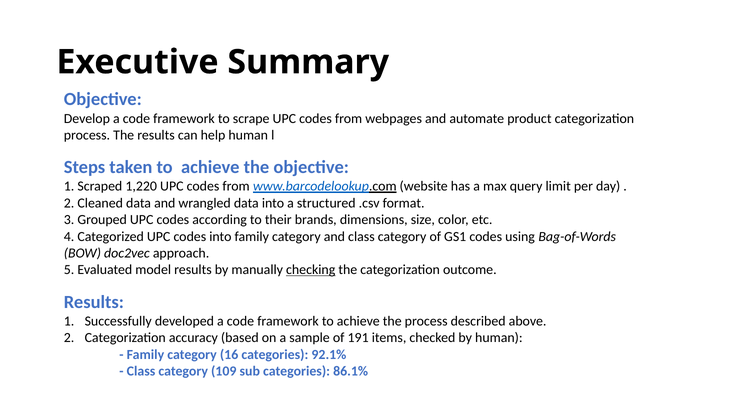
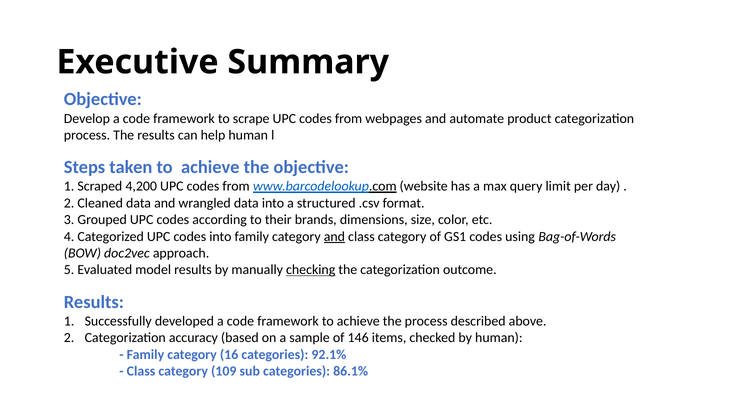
1,220: 1,220 -> 4,200 (141, 186)
and underline: none -> present (334, 237)
191: 191 -> 146 (358, 338)
